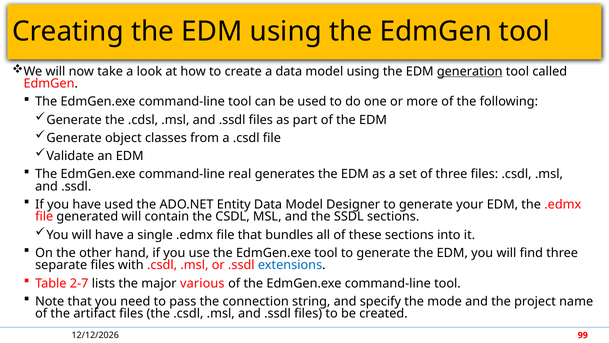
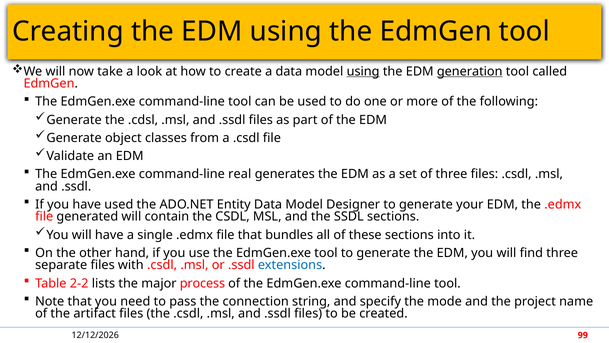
using underline: none -> present (363, 71)
2-7: 2-7 -> 2-2 (79, 283)
various: various -> process (202, 283)
